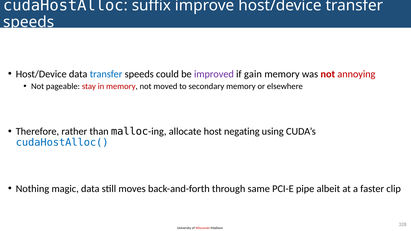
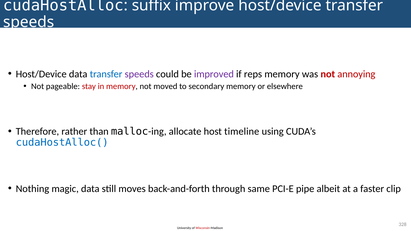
speeds colour: black -> purple (139, 74)
gain: gain -> reps (253, 74)
negating: negating -> timeline (242, 132)
